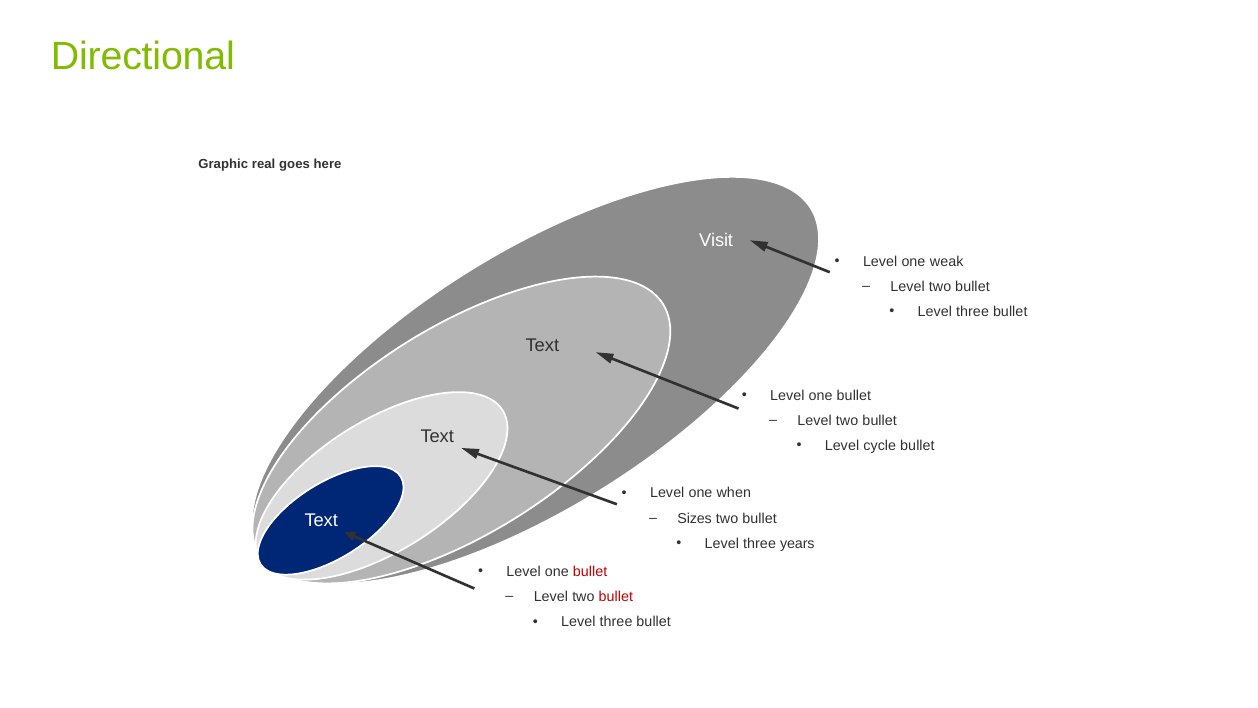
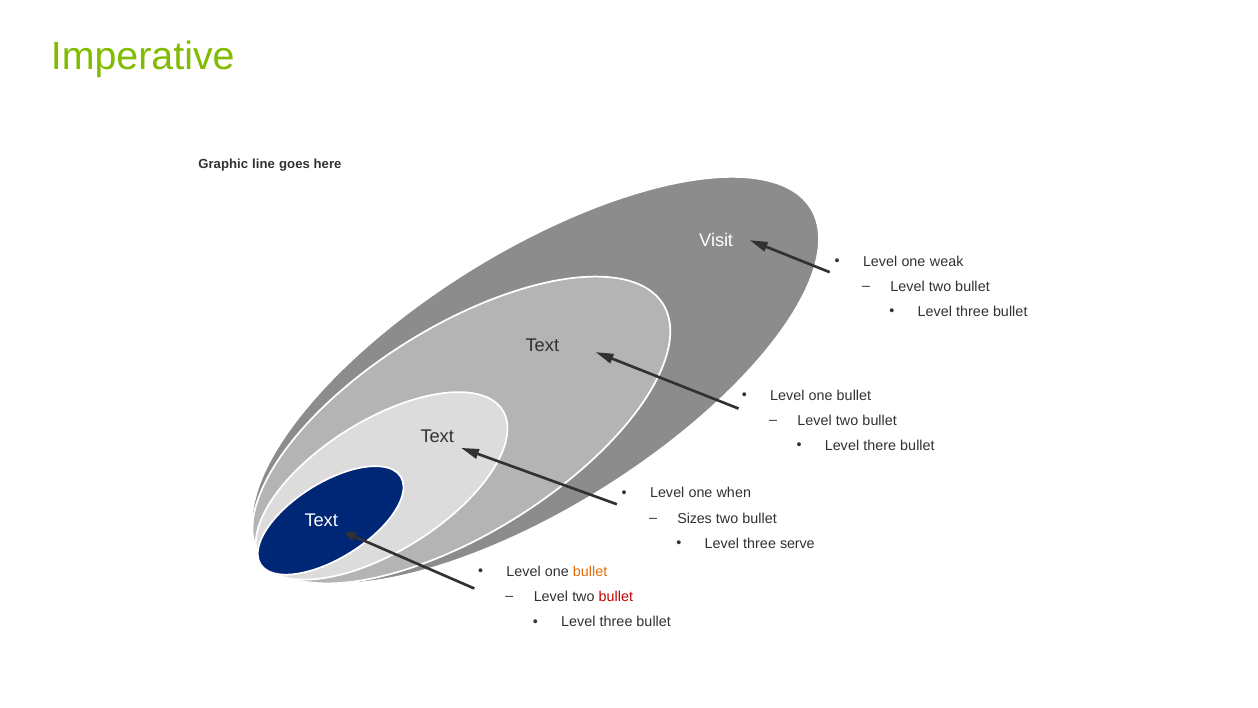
Directional: Directional -> Imperative (143, 57)
real: real -> line (264, 164)
cycle: cycle -> there (880, 445)
years: years -> serve (797, 543)
bullet colour: red -> orange (590, 572)
